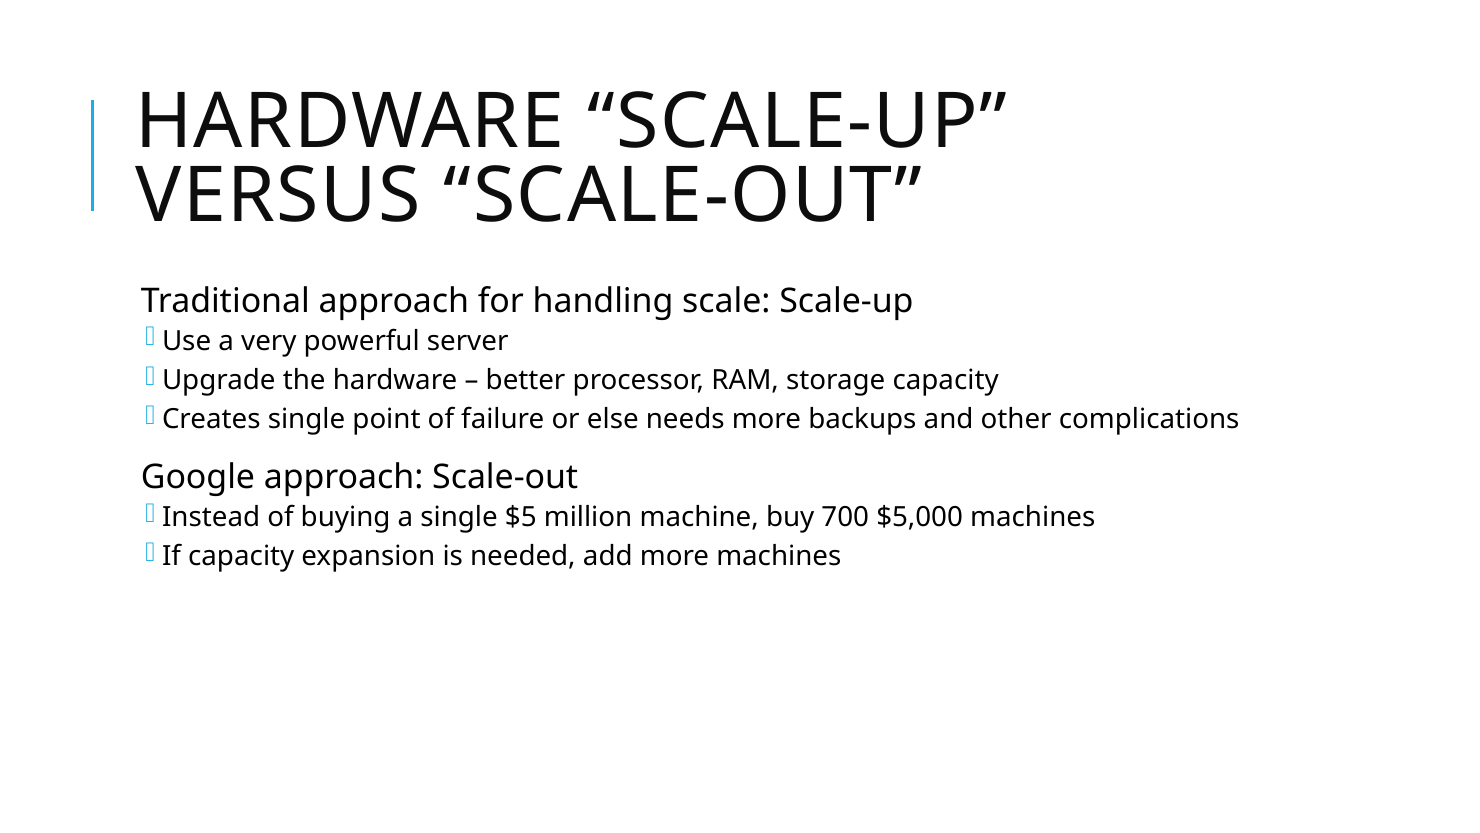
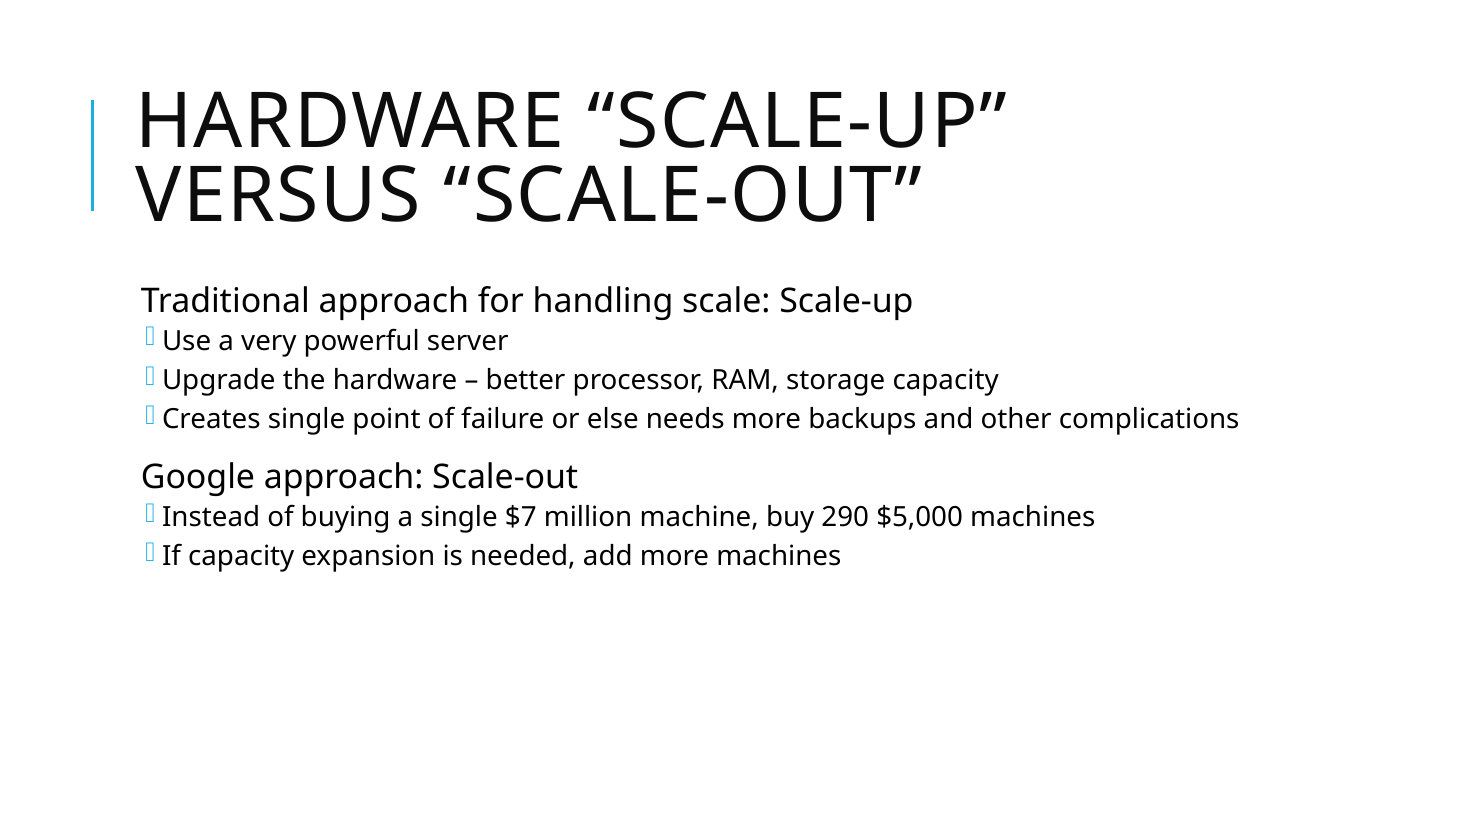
$5: $5 -> $7 (521, 517)
700: 700 -> 290 (845, 517)
